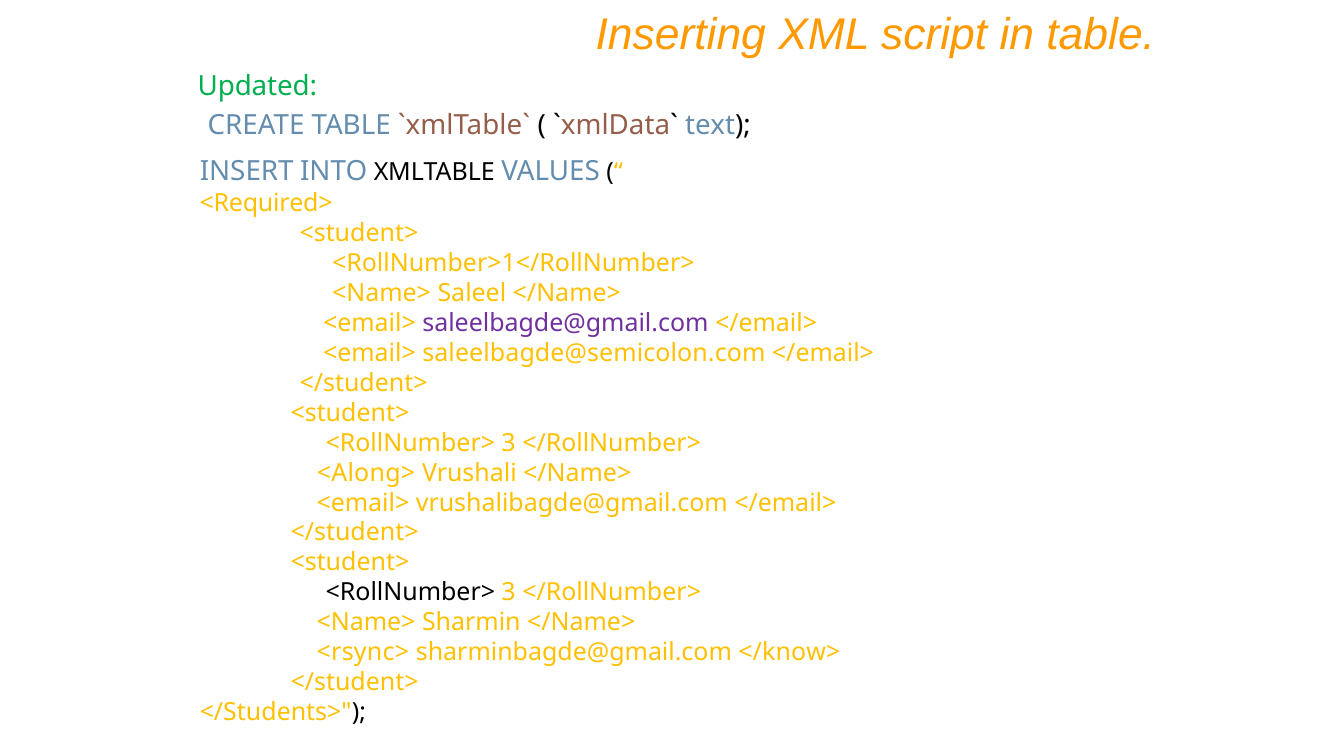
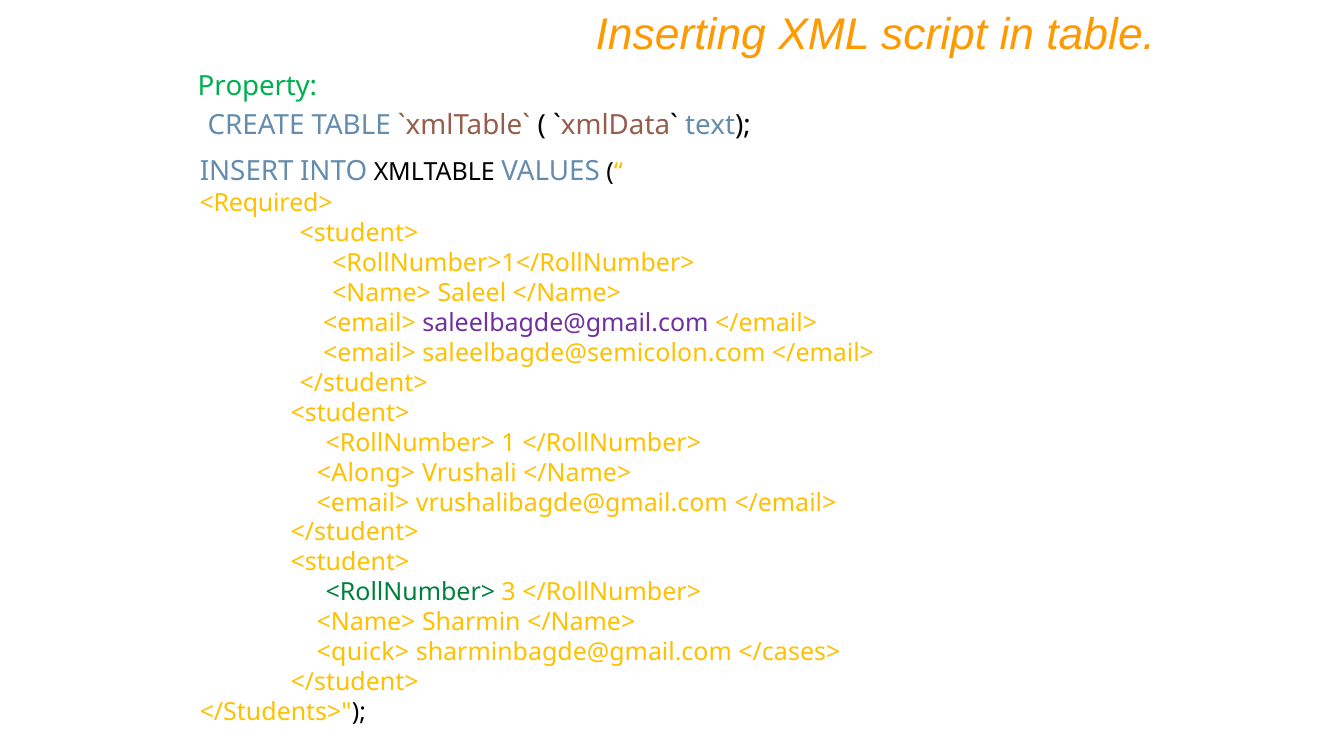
Updated: Updated -> Property (257, 86)
3: 3 -> 1 (509, 443)
<RollNumber> colour: black -> green (410, 593)
<rsync>: <rsync> -> <quick> (363, 653)
</know>: </know> -> </cases> (789, 653)
